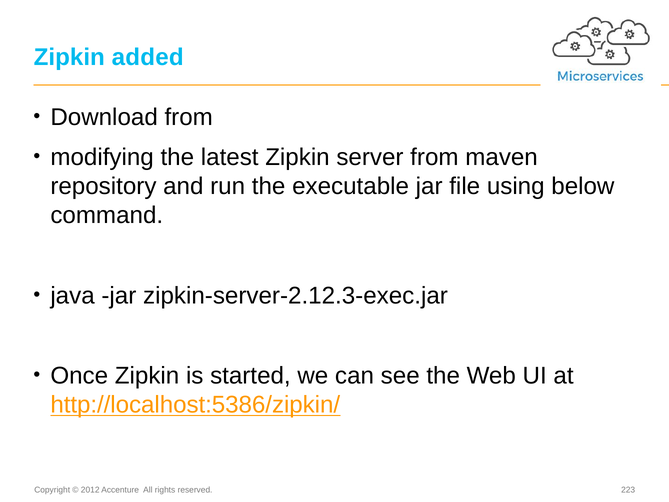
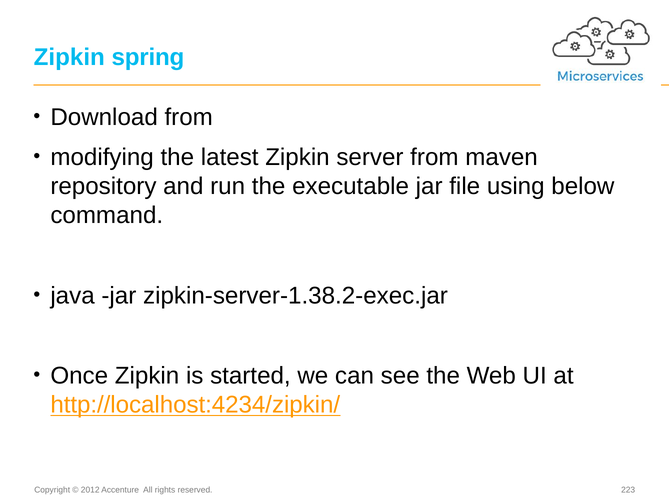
added: added -> spring (148, 57)
zipkin-server-2.12.3-exec.jar: zipkin-server-2.12.3-exec.jar -> zipkin-server-1.38.2-exec.jar (295, 296)
http://localhost:5386/zipkin/: http://localhost:5386/zipkin/ -> http://localhost:4234/zipkin/ (195, 405)
